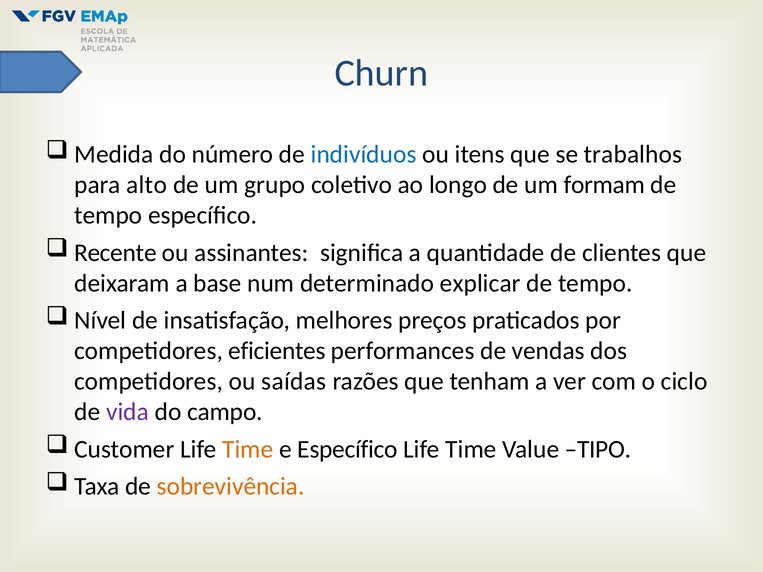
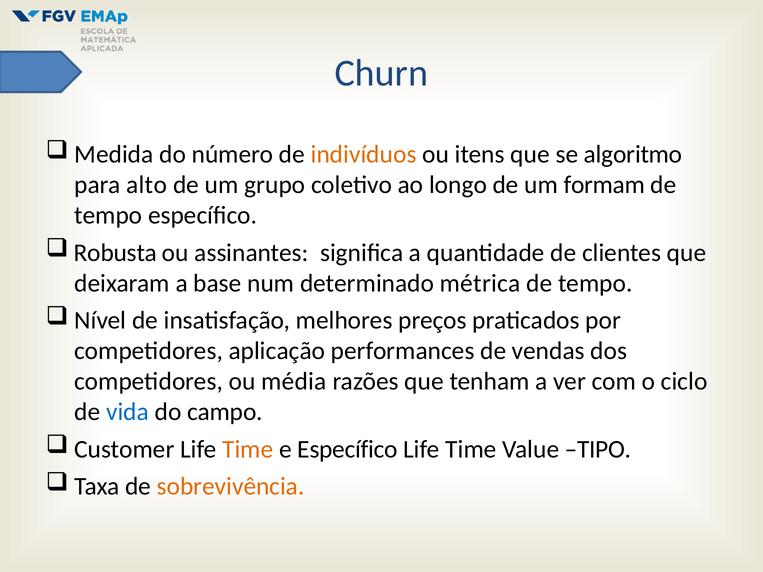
indivíduos colour: blue -> orange (364, 154)
trabalhos: trabalhos -> algoritmo (633, 154)
Recente: Recente -> Robusta (115, 253)
explicar: explicar -> métrica (480, 283)
eficientes: eficientes -> aplicação (277, 351)
saídas: saídas -> média (294, 382)
vida colour: purple -> blue (128, 412)
